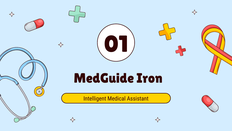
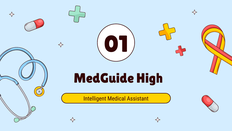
Iron: Iron -> High (150, 78)
